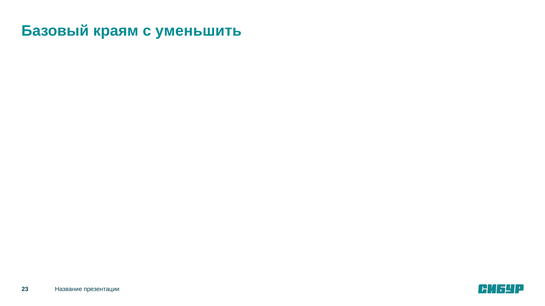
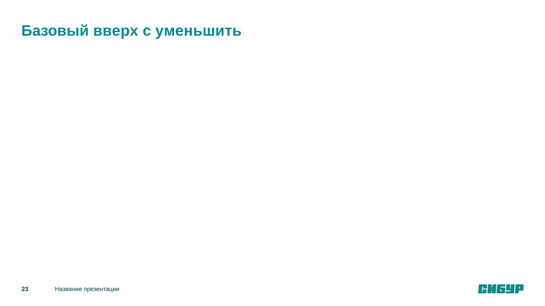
краям: краям -> вверх (116, 31)
